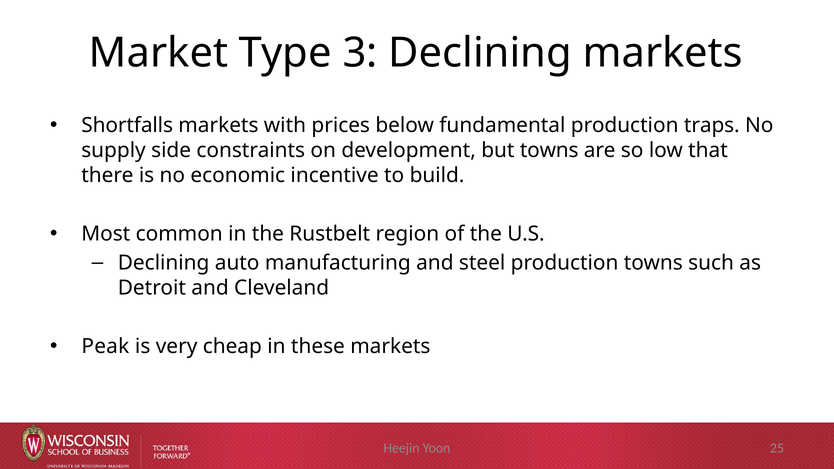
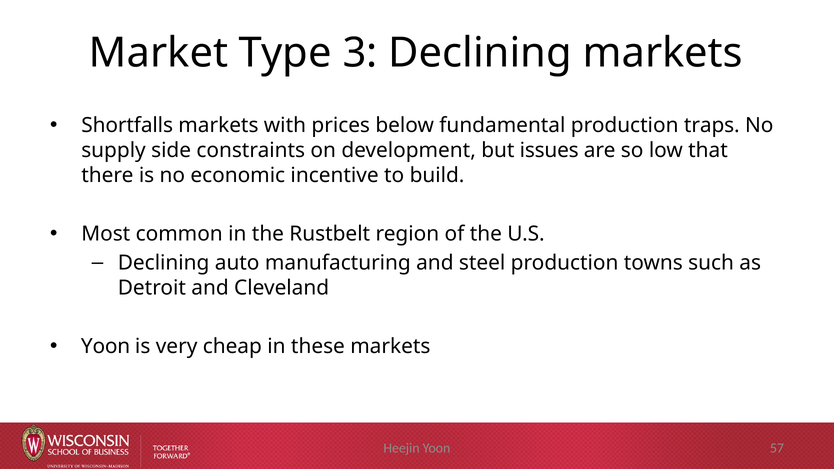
but towns: towns -> issues (549, 150)
Peak: Peak -> Yoon (106, 346)
25: 25 -> 57 (777, 448)
